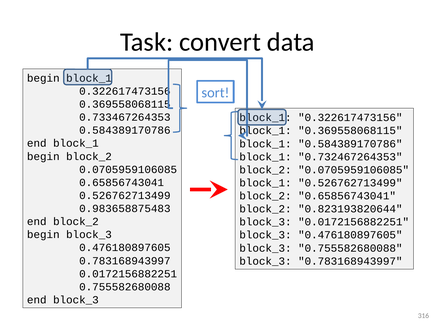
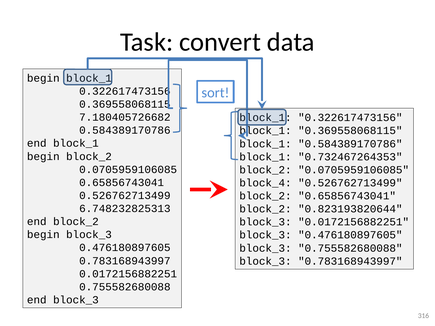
0.733467264353: 0.733467264353 -> 7.180405726682 (125, 117)
block_1: block_1 -> block_4 (265, 183)
0.983658875483: 0.983658875483 -> 6.748232825313 (125, 209)
